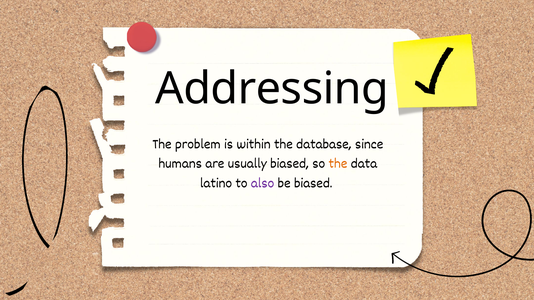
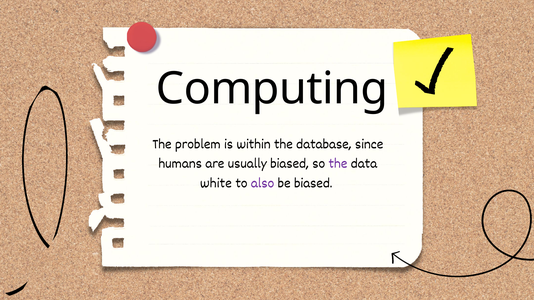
Addressing: Addressing -> Computing (272, 89)
the colour: orange -> purple (338, 163)
latino: latino -> white (216, 183)
